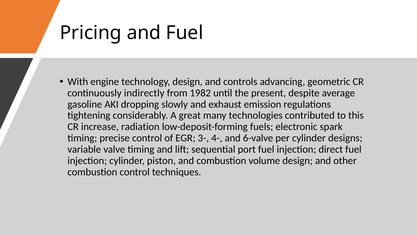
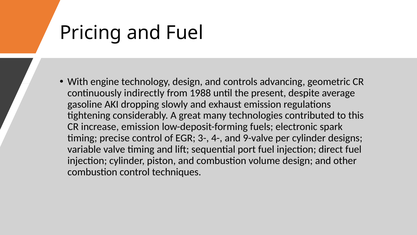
1982: 1982 -> 1988 (200, 93)
increase radiation: radiation -> emission (140, 127)
6-valve: 6-valve -> 9-valve (258, 138)
